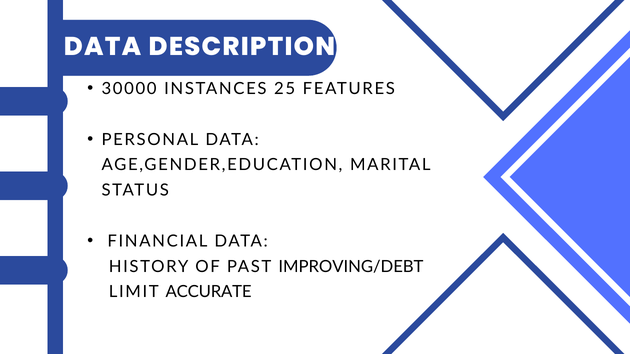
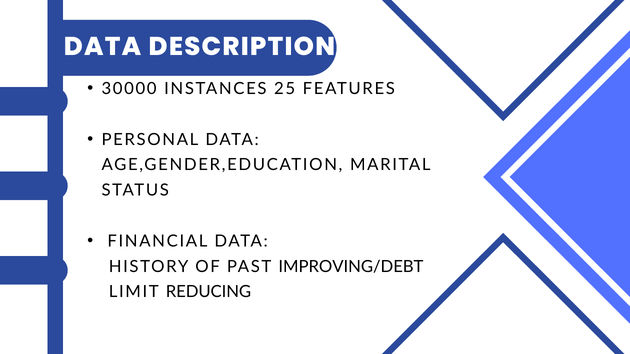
ACCURATE: ACCURATE -> REDUCING (208, 292)
